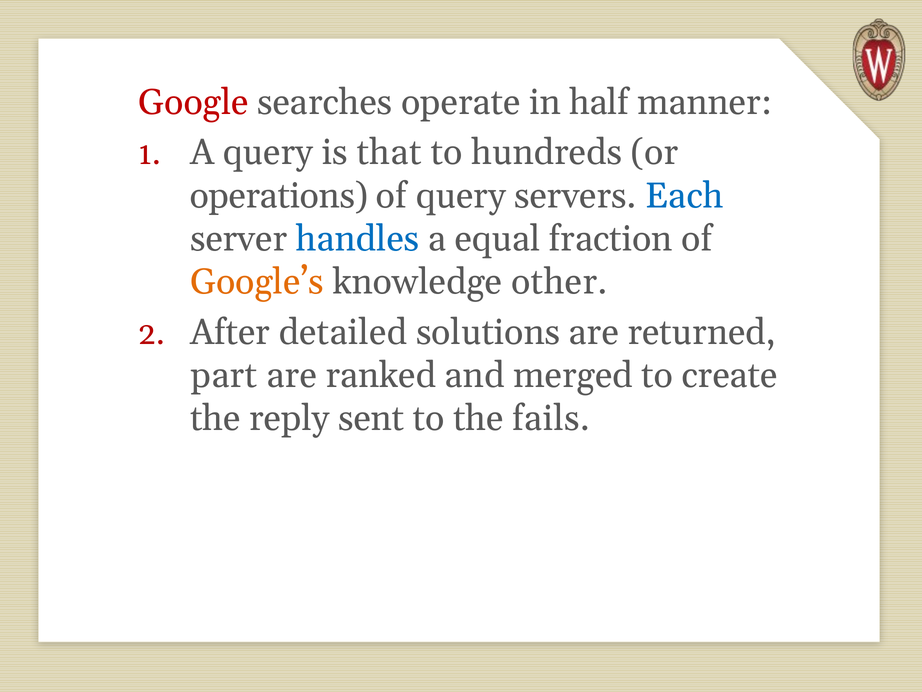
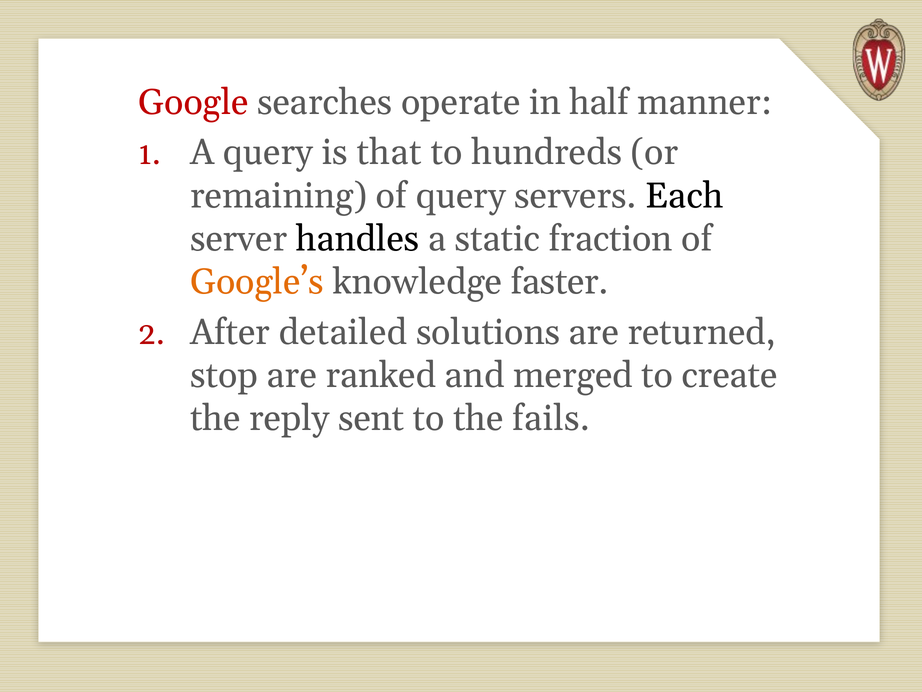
operations: operations -> remaining (279, 196)
Each colour: blue -> black (684, 196)
handles colour: blue -> black (358, 239)
equal: equal -> static (497, 239)
other: other -> faster (560, 282)
part: part -> stop (224, 375)
